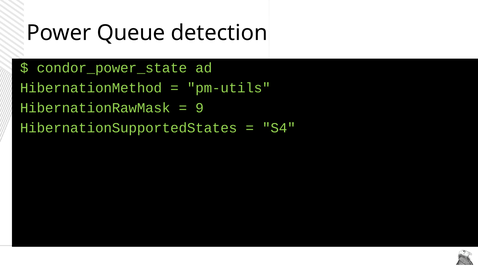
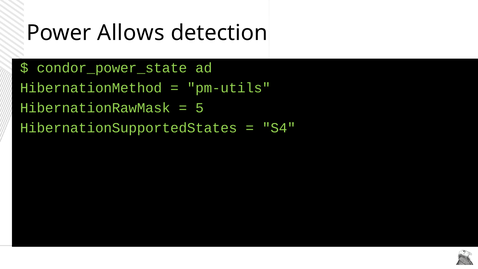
Queue: Queue -> Allows (131, 33)
9: 9 -> 5 (200, 108)
